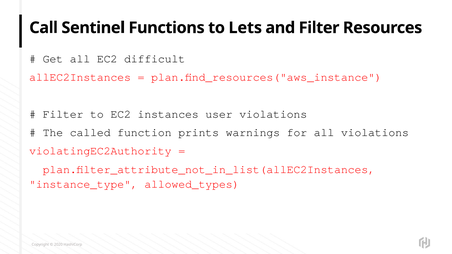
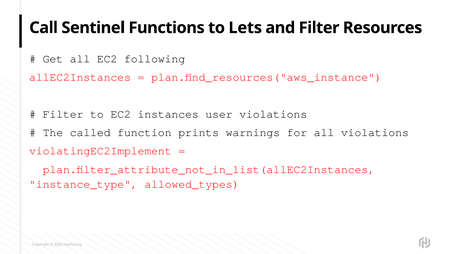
difficult: difficult -> following (155, 59)
violatingEC2Authority: violatingEC2Authority -> violatingEC2Implement (100, 151)
